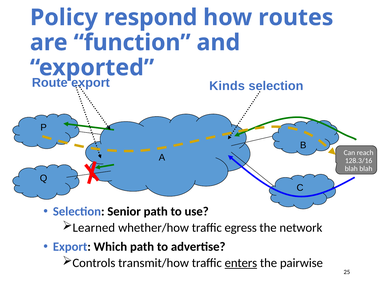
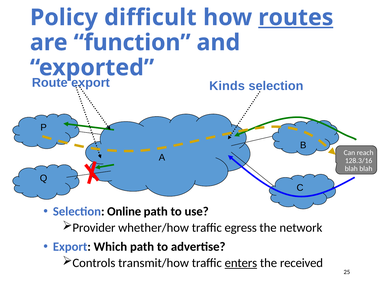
respond: respond -> difficult (150, 17)
routes underline: none -> present (296, 17)
Senior: Senior -> Online (124, 211)
Learned: Learned -> Provider (94, 228)
pairwise: pairwise -> received (301, 263)
